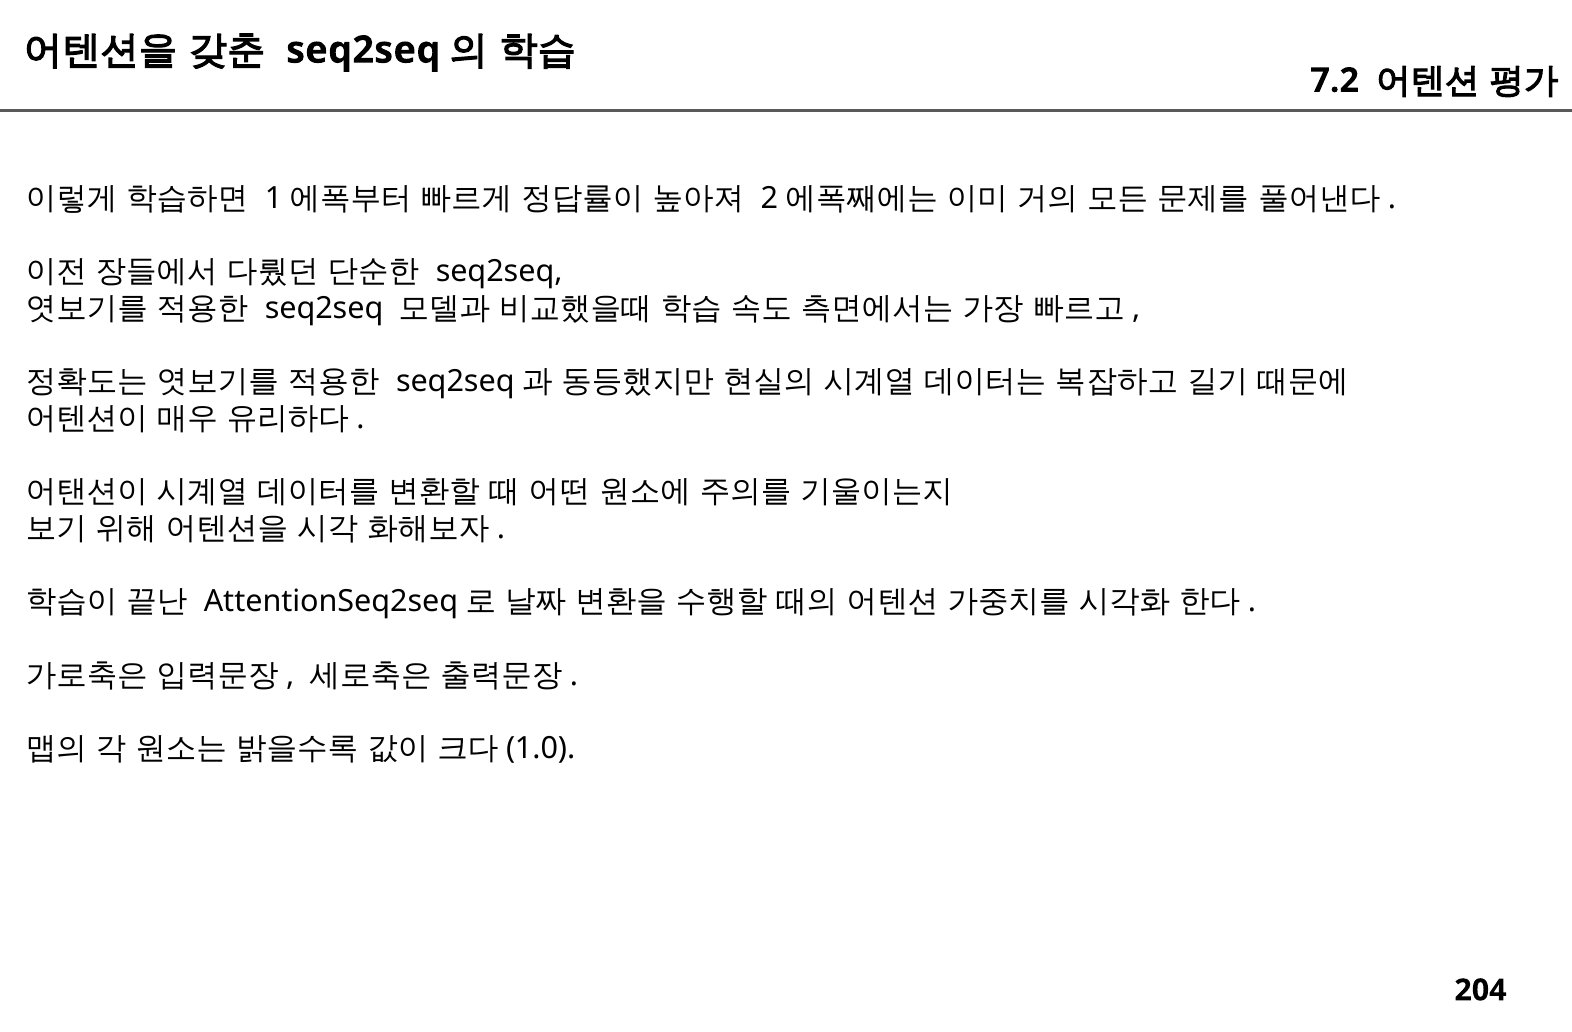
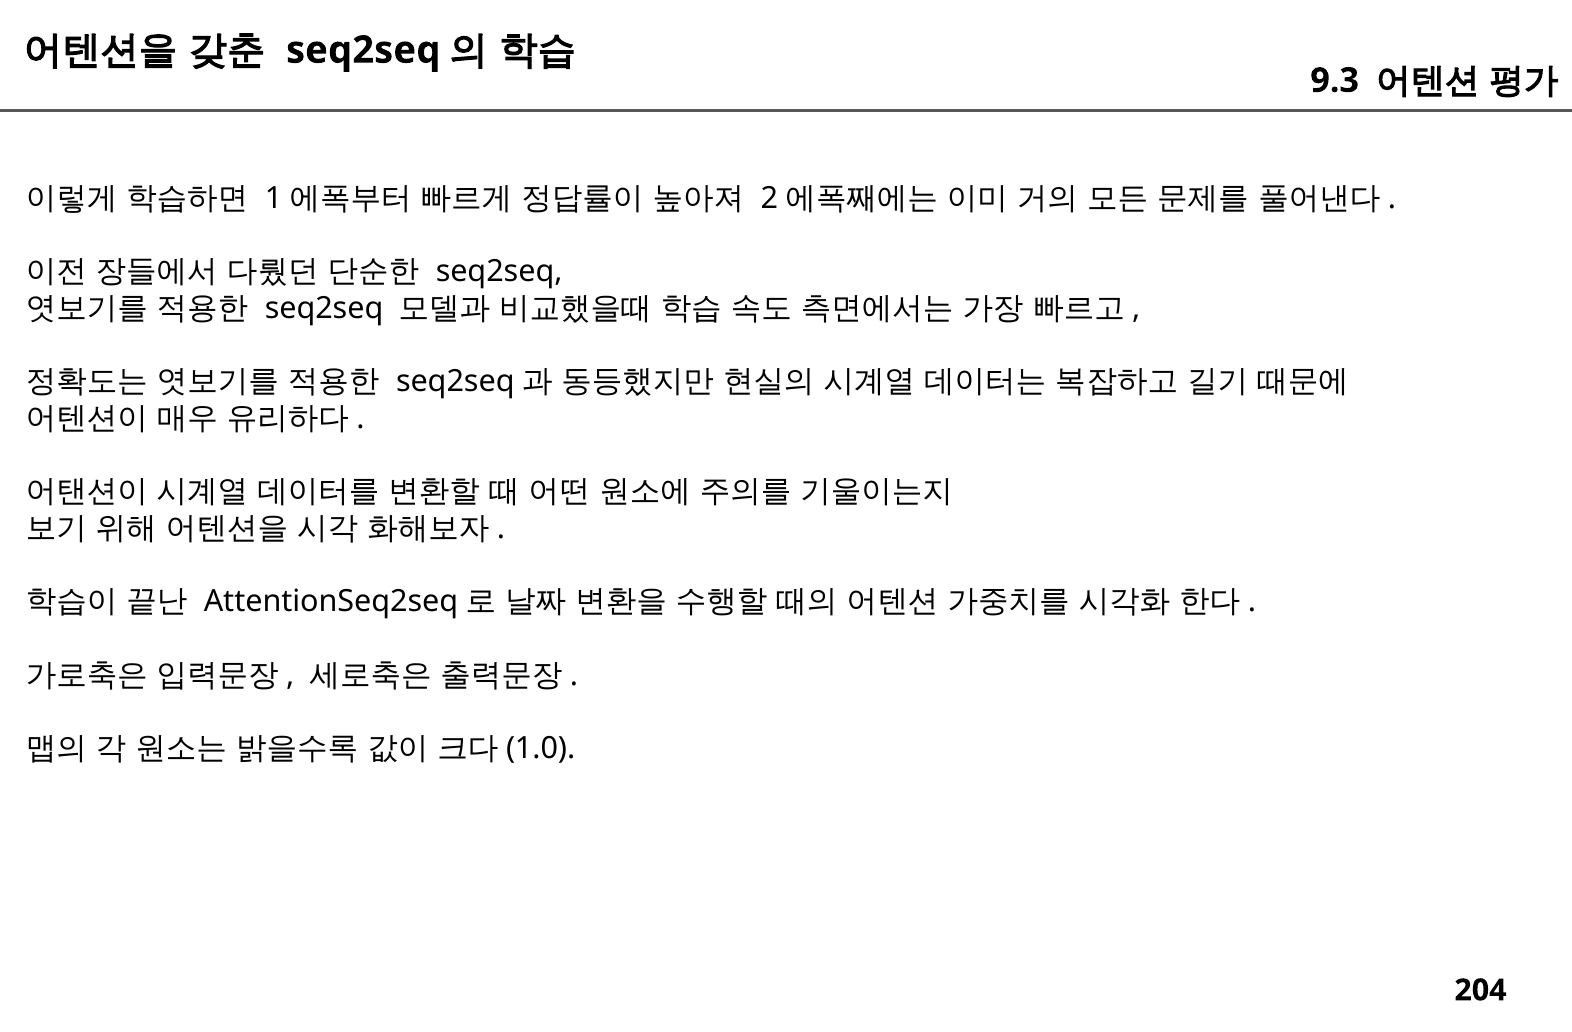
7.2: 7.2 -> 9.3 (1335, 81)
